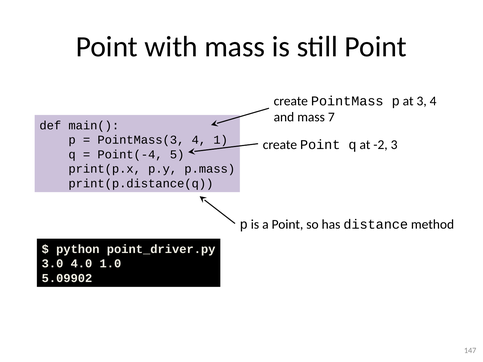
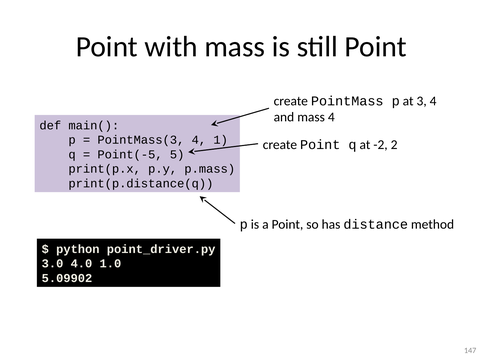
mass 7: 7 -> 4 (331, 117)
-2 3: 3 -> 2 (394, 145)
Point(-4: Point(-4 -> Point(-5 (130, 155)
